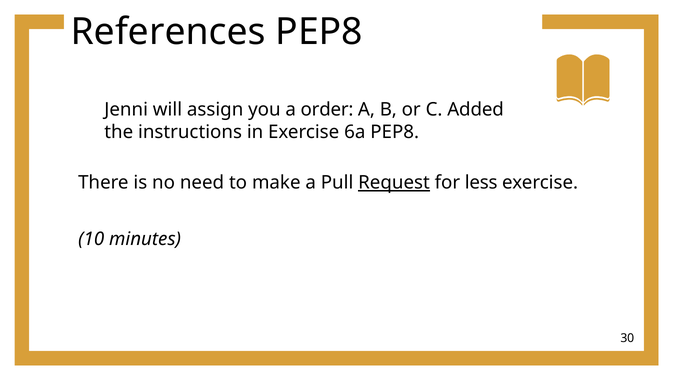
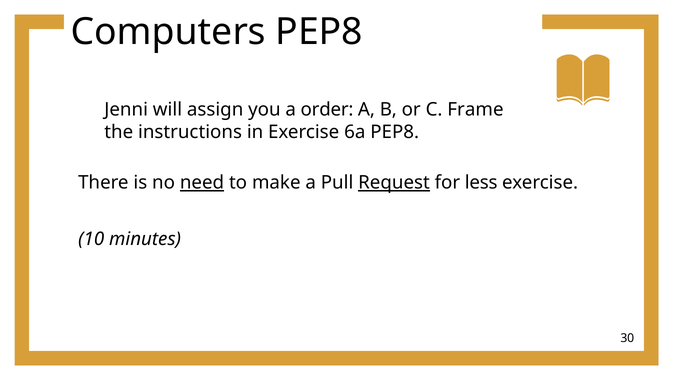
References: References -> Computers (168, 32)
Added: Added -> Frame (475, 110)
need underline: none -> present (202, 183)
